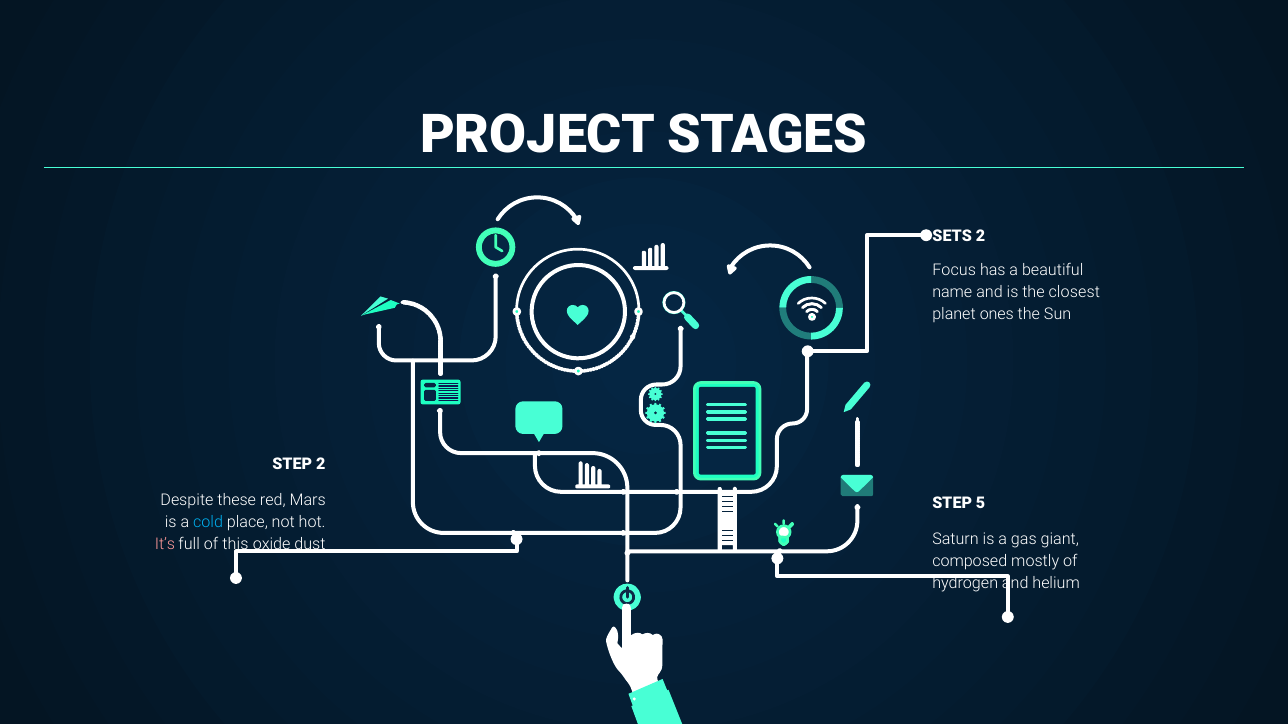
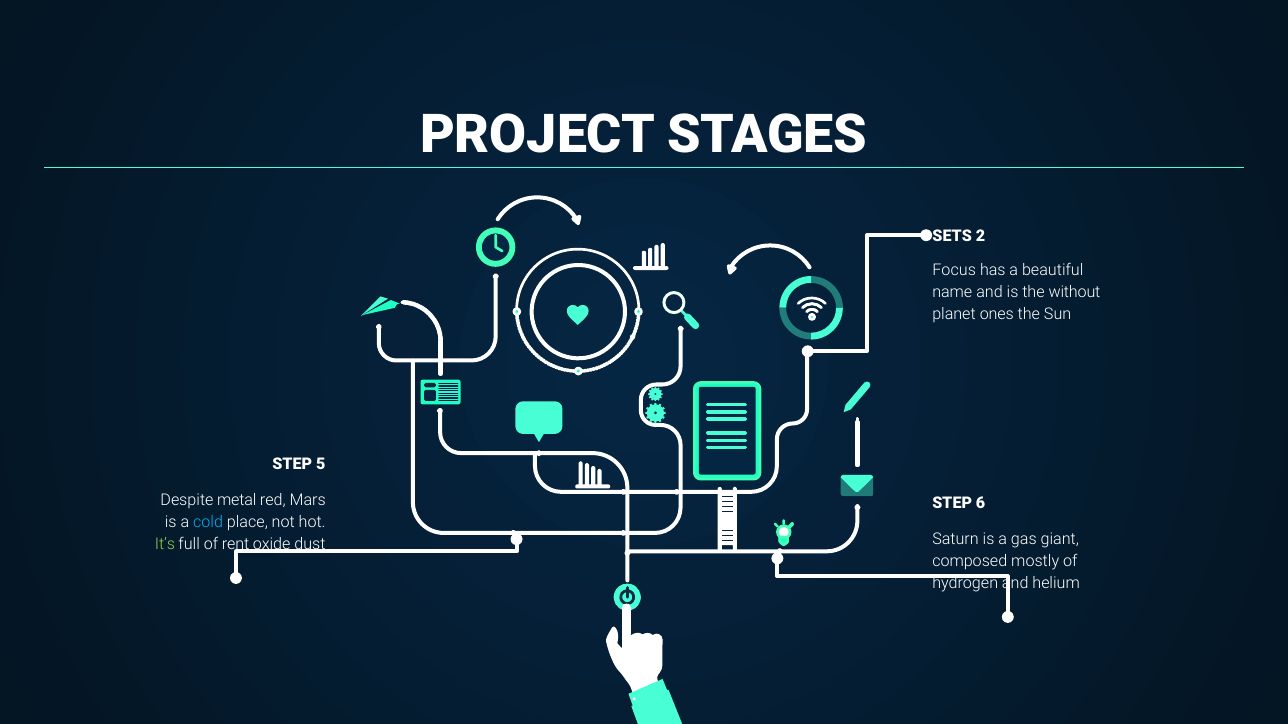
closest: closest -> without (1074, 292)
STEP 2: 2 -> 5 (321, 465)
these: these -> metal (237, 500)
5: 5 -> 6 (981, 504)
It’s colour: pink -> light green (165, 545)
this: this -> rent (236, 545)
